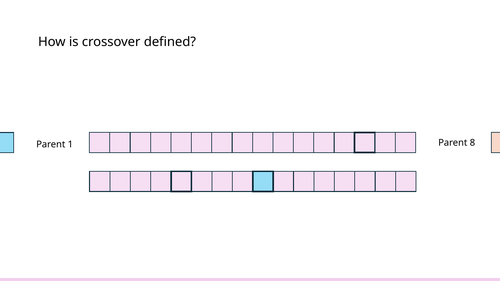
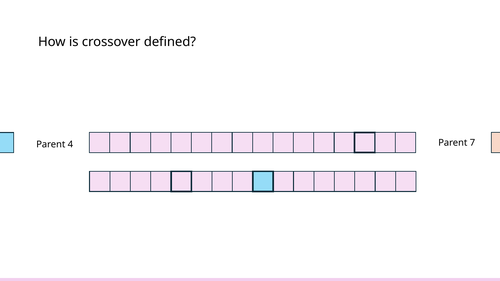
8: 8 -> 7 (472, 143)
1: 1 -> 4 (70, 145)
